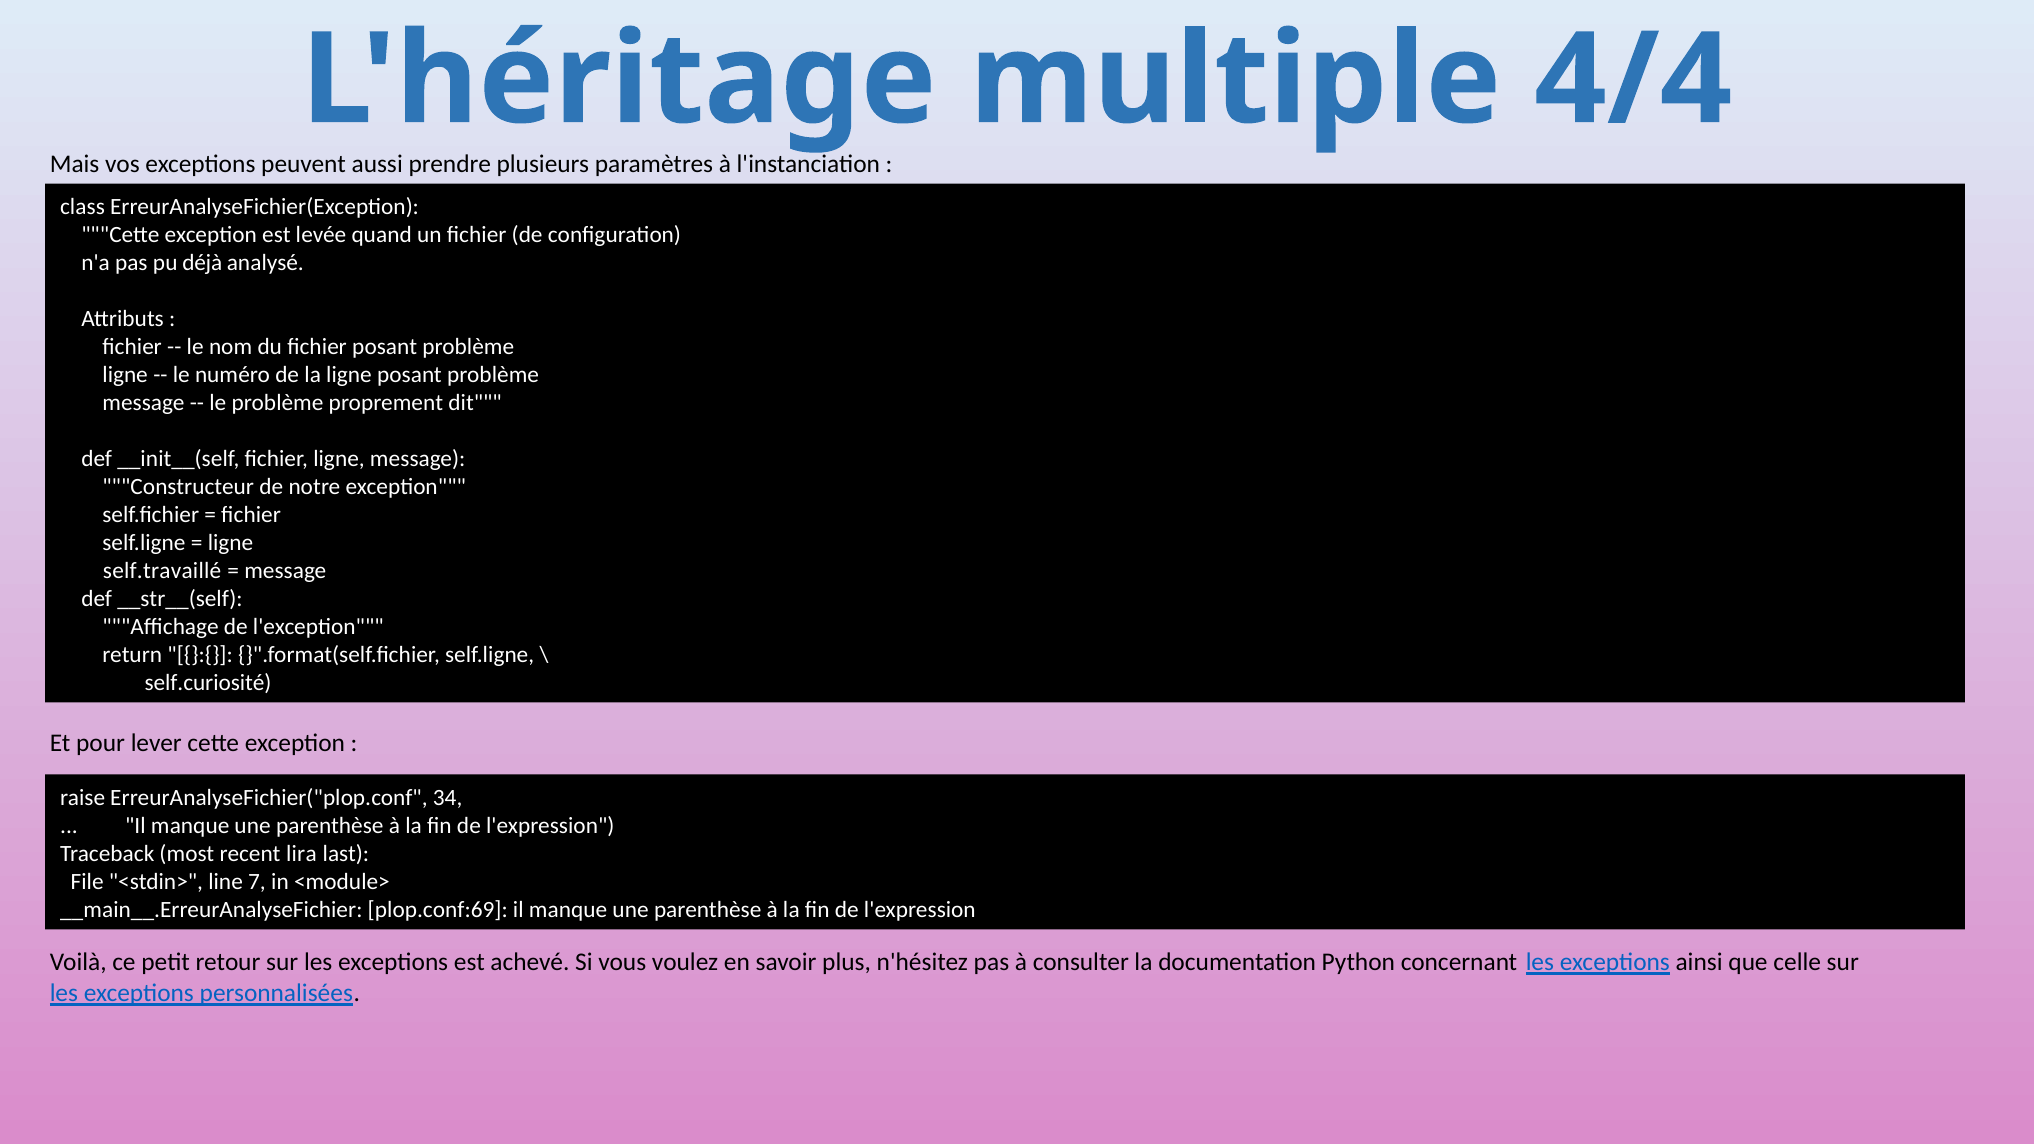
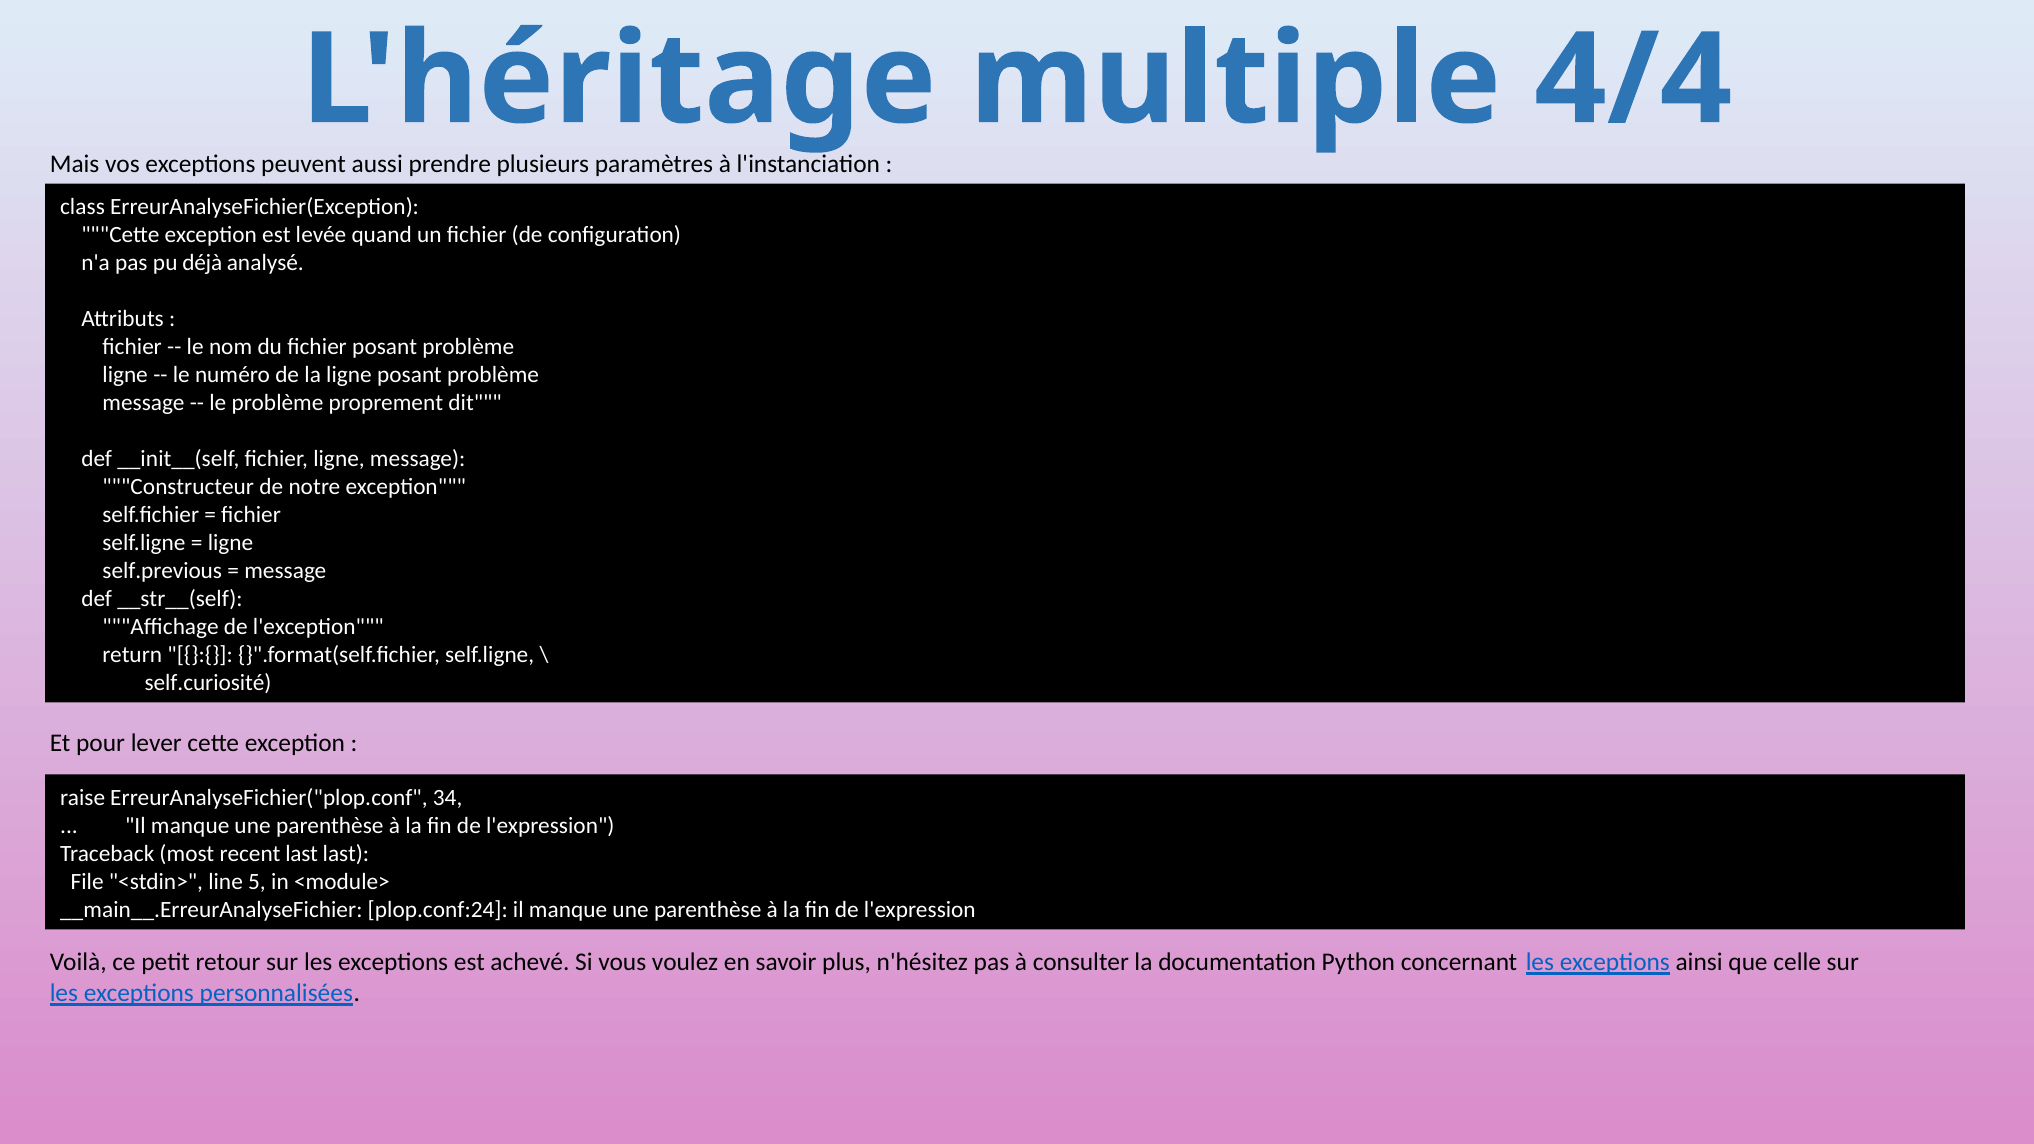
self.travaillé: self.travaillé -> self.previous (162, 571)
recent lira: lira -> last (302, 854)
7: 7 -> 5 (257, 882)
plop.conf:69: plop.conf:69 -> plop.conf:24 (438, 910)
